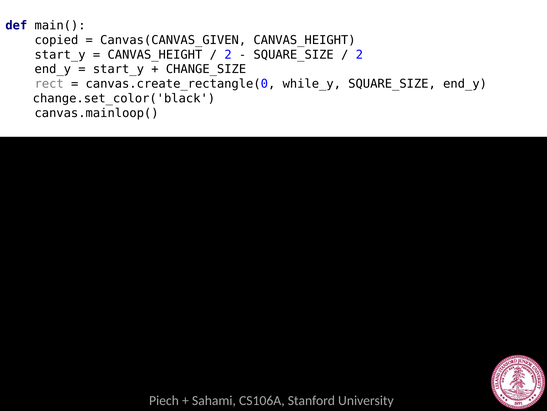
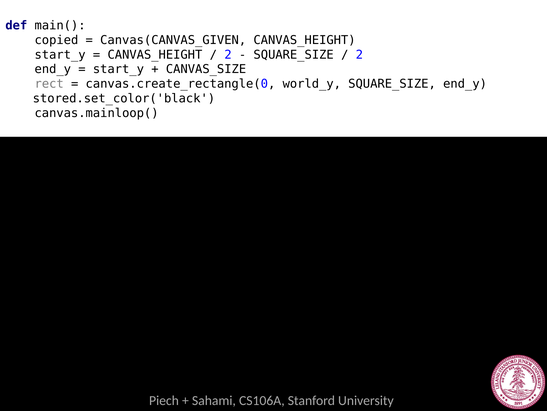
CHANGE_SIZE: CHANGE_SIZE -> CANVAS_SIZE (206, 69)
while_y: while_y -> world_y (312, 84)
change.set_color('black: change.set_color('black -> stored.set_color('black (124, 98)
